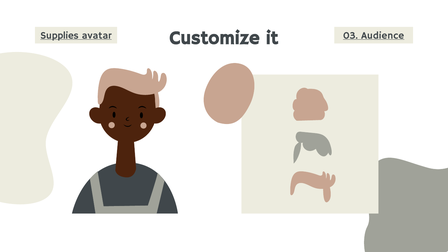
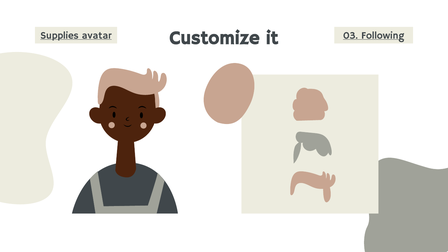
Audience: Audience -> Following (383, 36)
